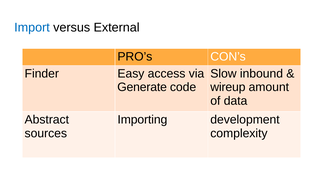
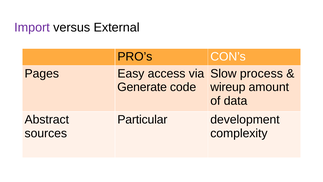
Import colour: blue -> purple (32, 27)
Finder: Finder -> Pages (42, 74)
inbound: inbound -> process (261, 74)
Importing: Importing -> Particular (142, 120)
